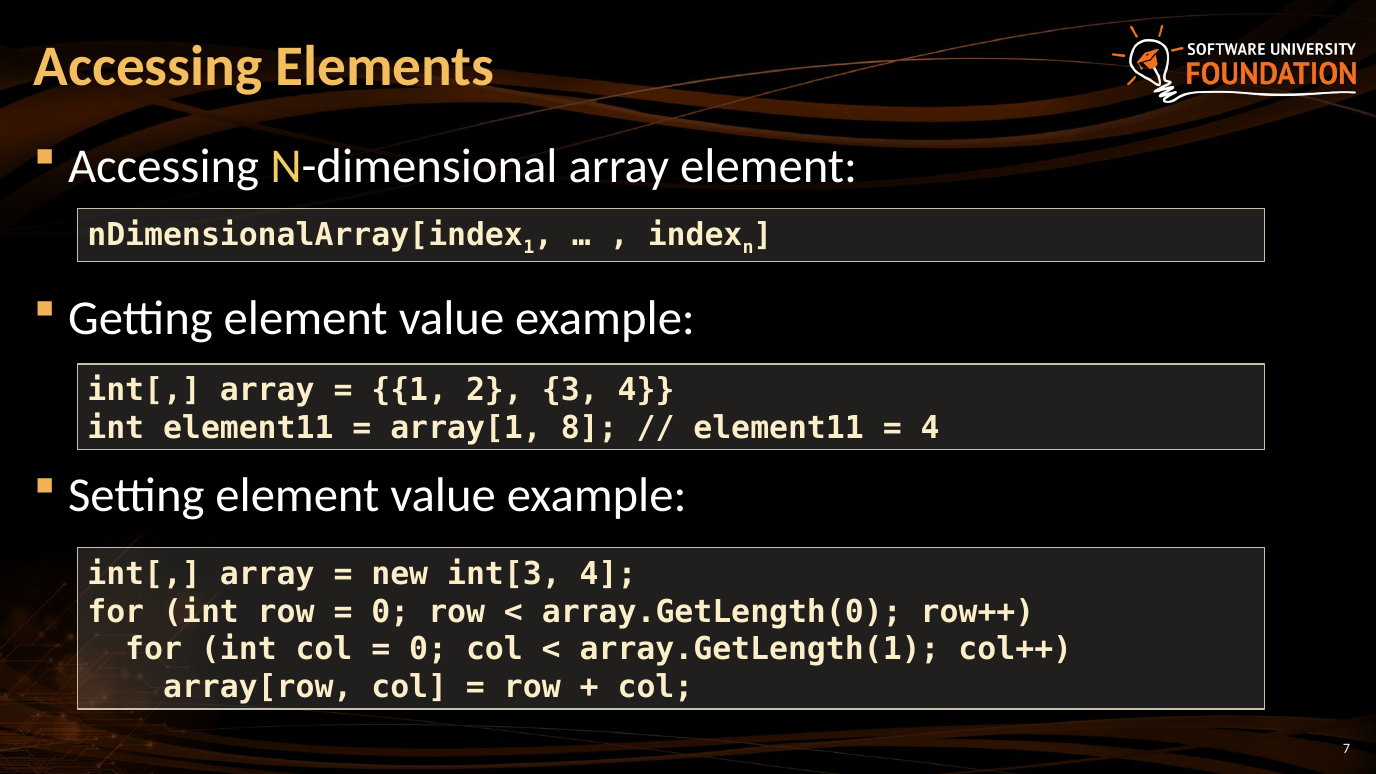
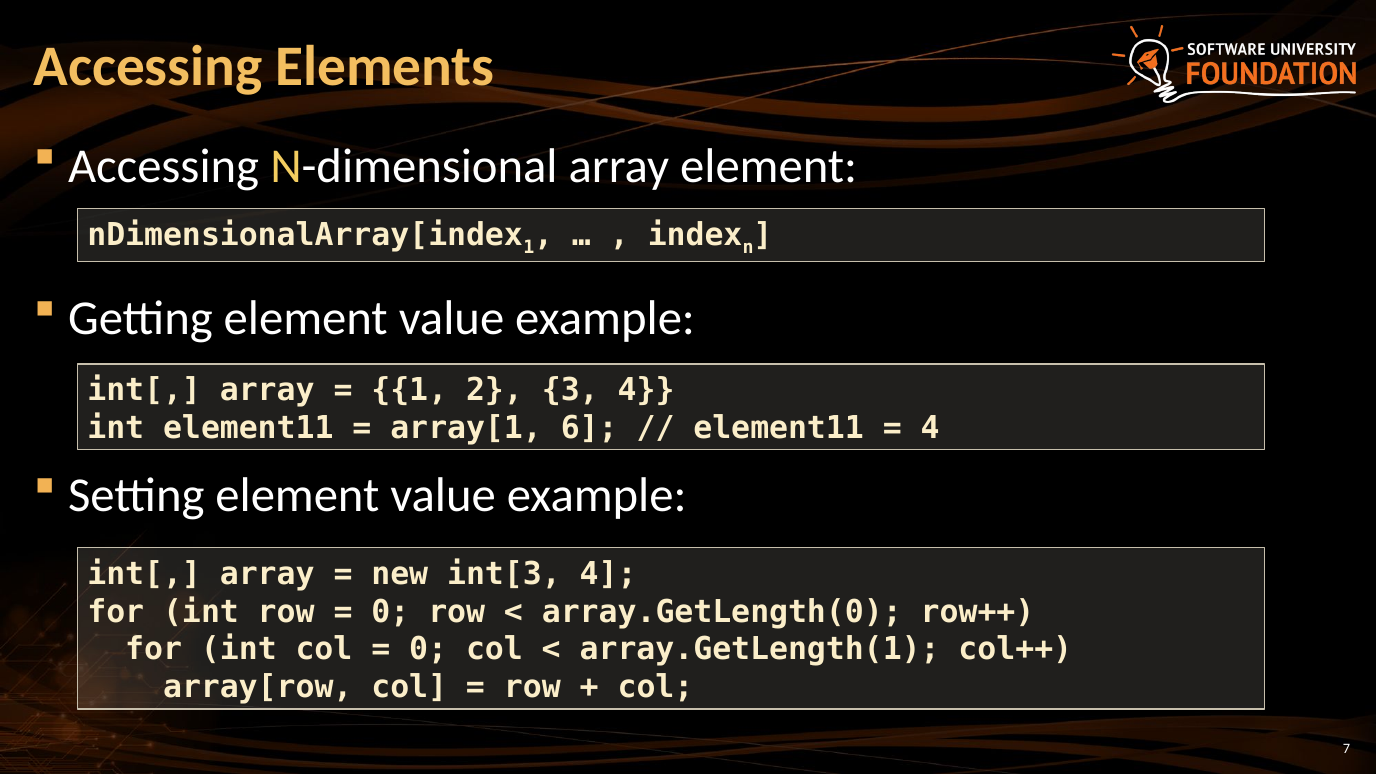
8: 8 -> 6 (589, 428)
